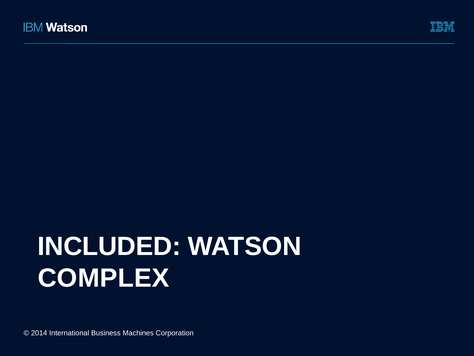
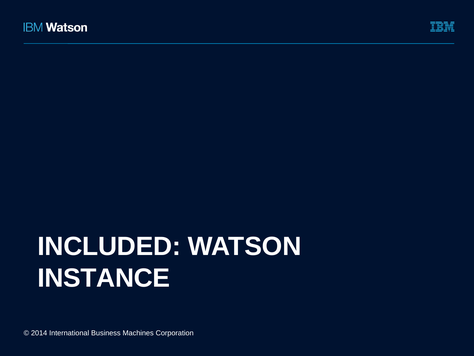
COMPLEX: COMPLEX -> INSTANCE (104, 278)
